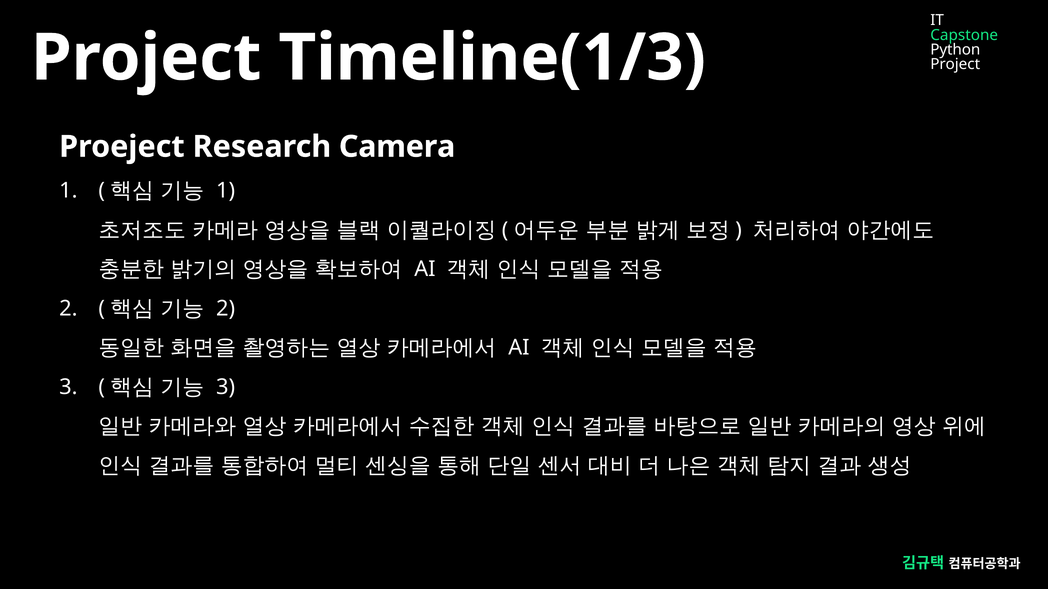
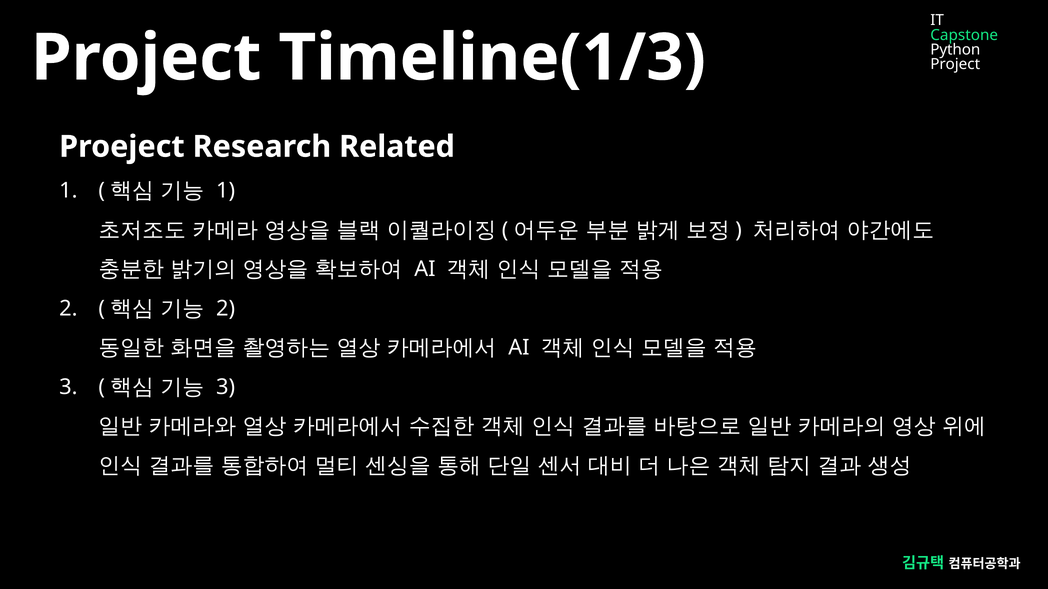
Camera: Camera -> Related (397, 147)
